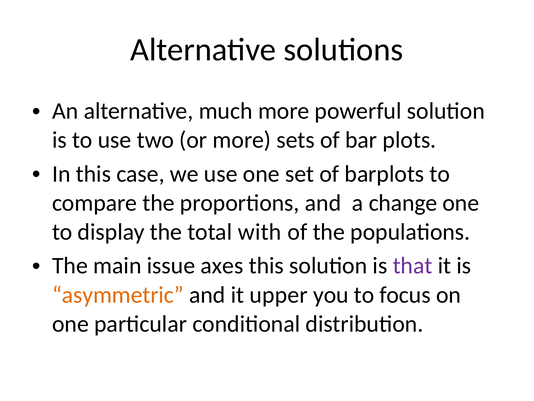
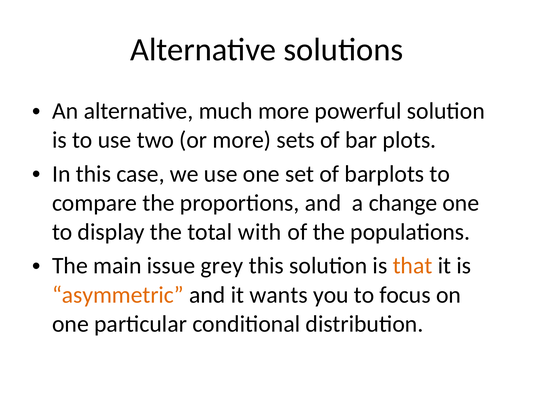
axes: axes -> grey (222, 265)
that colour: purple -> orange (413, 265)
upper: upper -> wants (279, 294)
